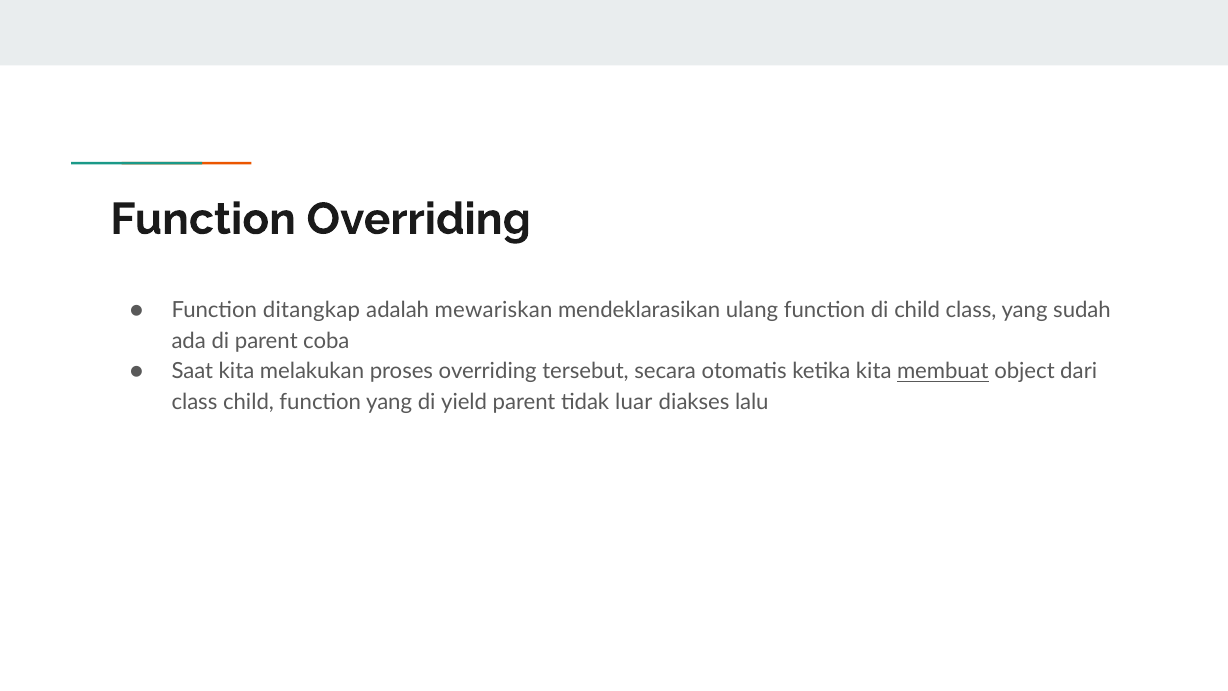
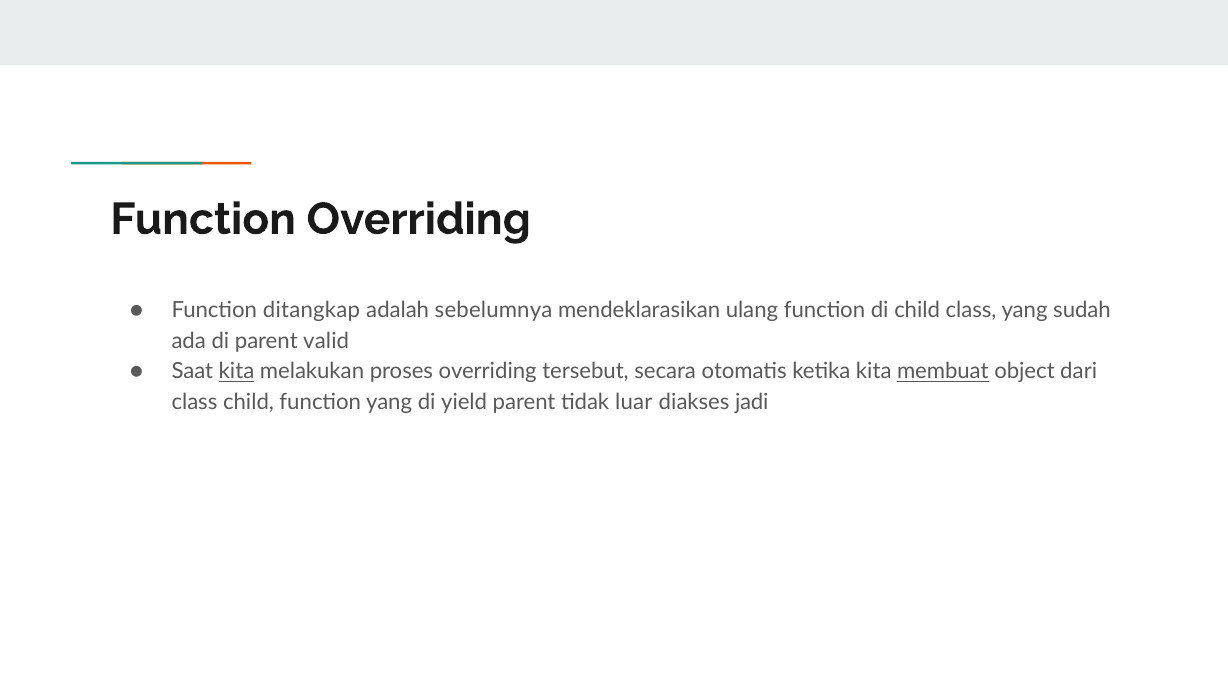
mewariskan: mewariskan -> sebelumnya (494, 310)
coba: coba -> valid (326, 341)
kita underline: none -> present (236, 372)
lalu: lalu -> jadi (752, 402)
